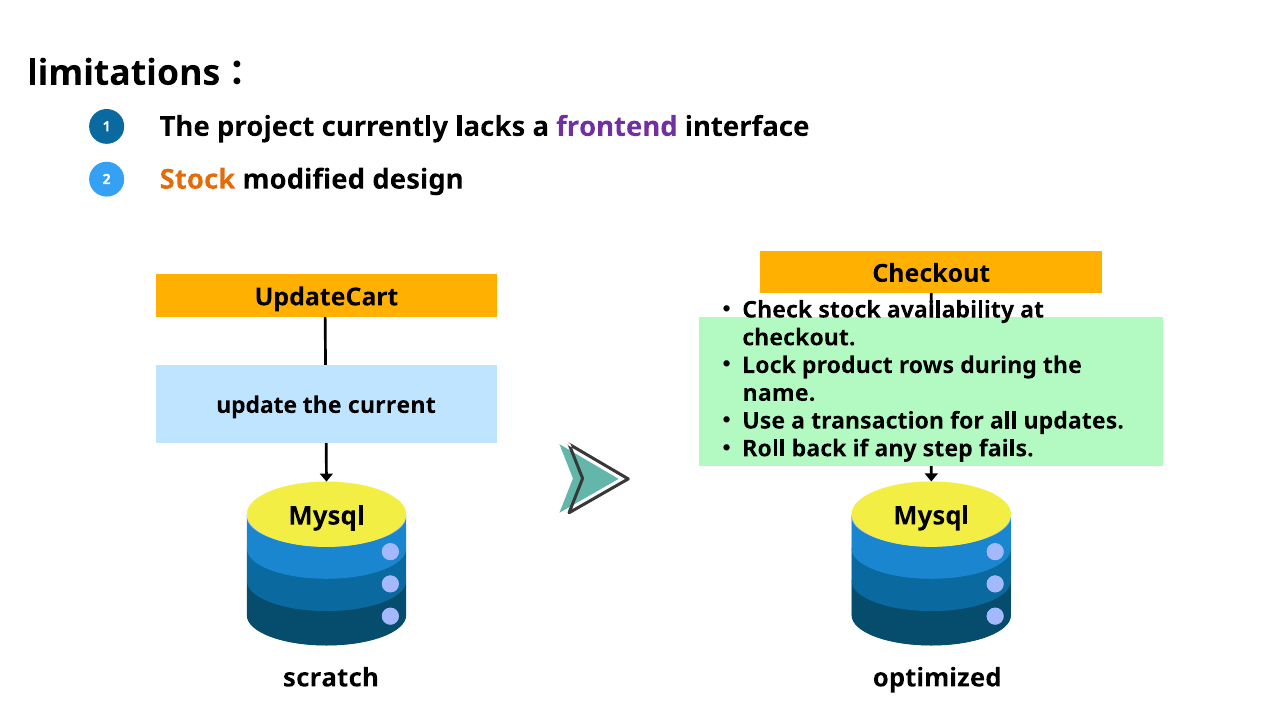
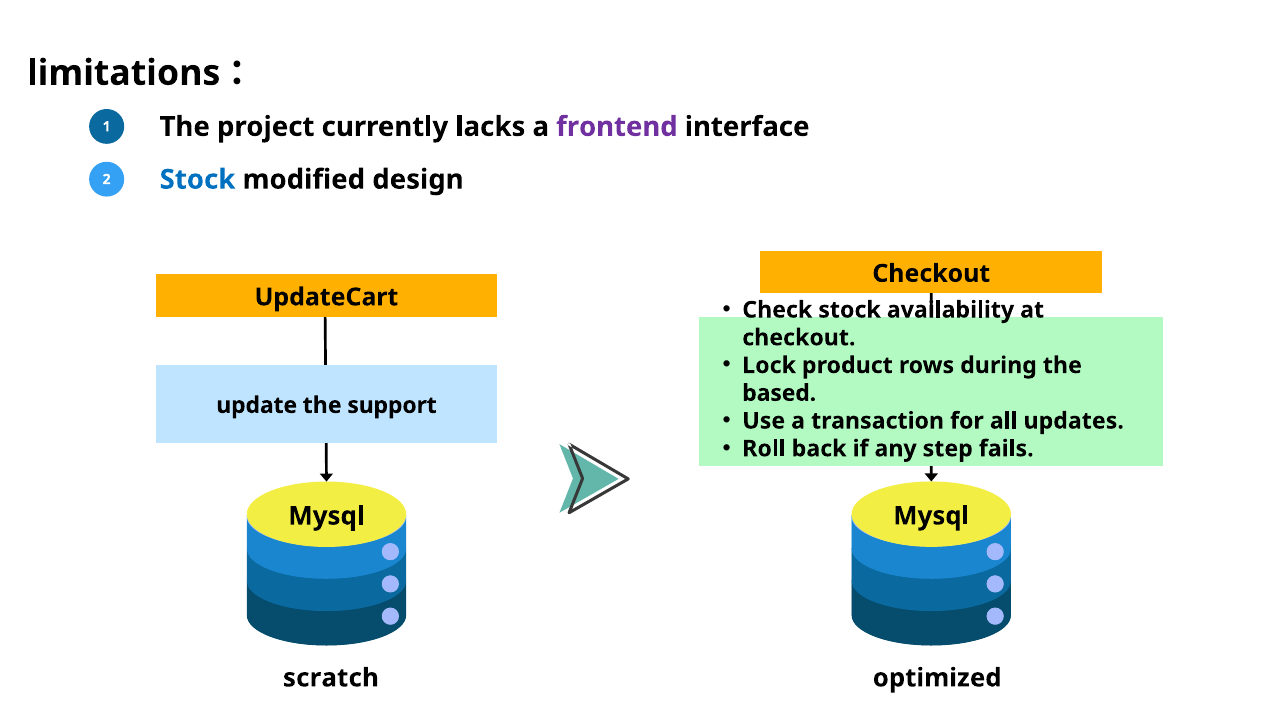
Stock colour: orange -> blue (198, 180)
name: name -> based (779, 394)
current: current -> support (392, 406)
